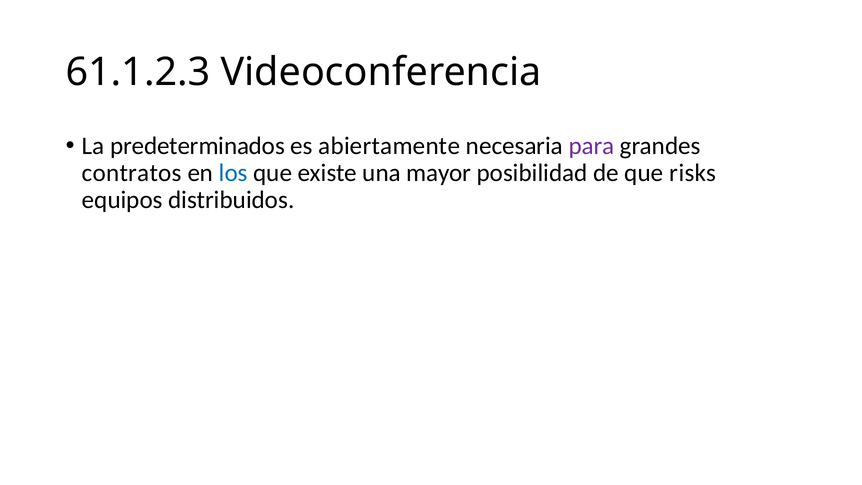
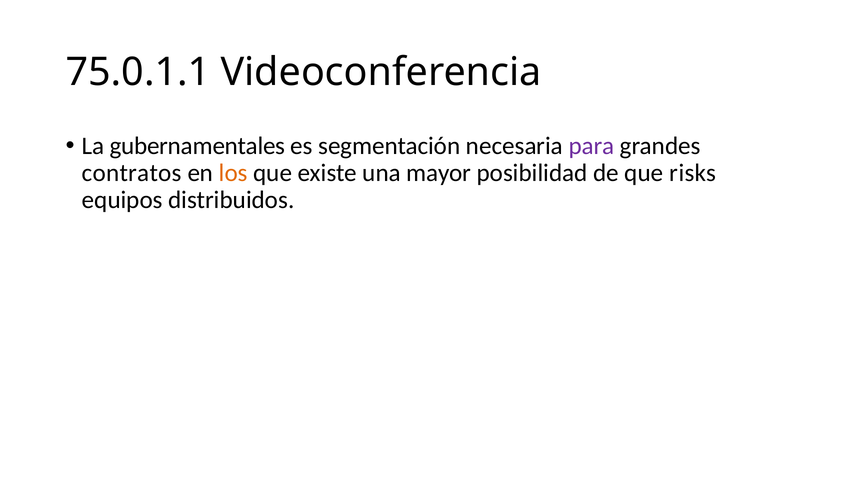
61.1.2.3: 61.1.2.3 -> 75.0.1.1 (138, 72)
predeterminados: predeterminados -> gubernamentales (198, 146)
abiertamente: abiertamente -> segmentación (389, 146)
los colour: blue -> orange (233, 173)
